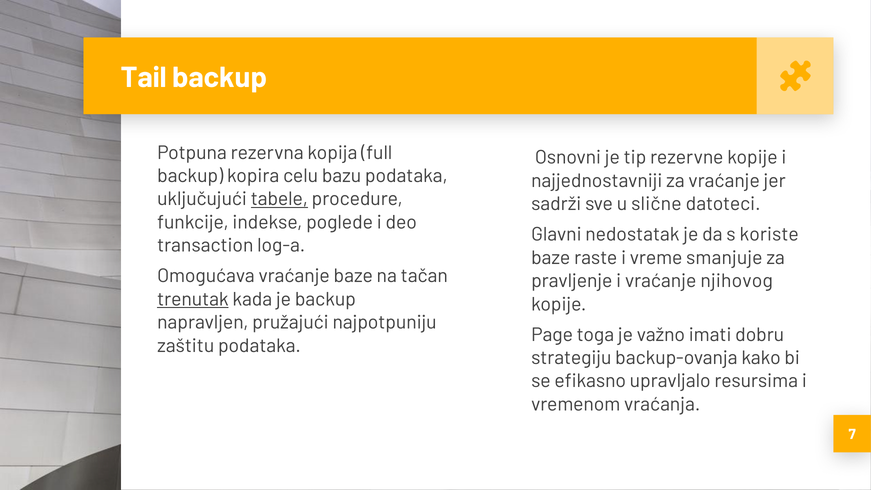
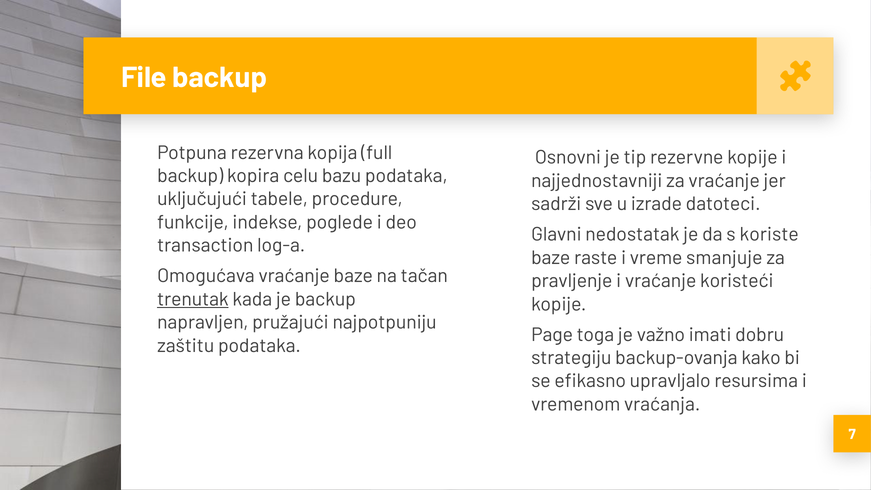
Tail: Tail -> File (144, 78)
tabele underline: present -> none (279, 199)
slične: slične -> izrade (656, 204)
njihovog: njihovog -> koristeći (737, 281)
